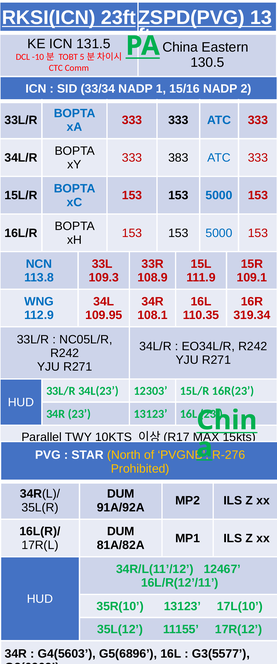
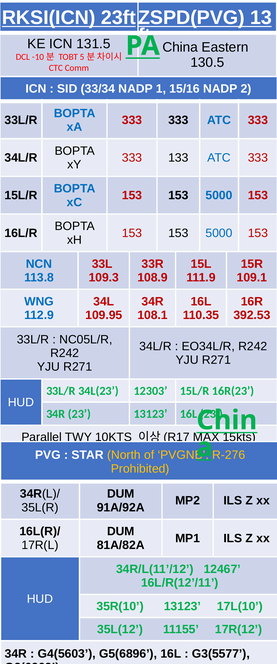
383: 383 -> 133 (178, 157)
319.34: 319.34 -> 392.53 (252, 315)
